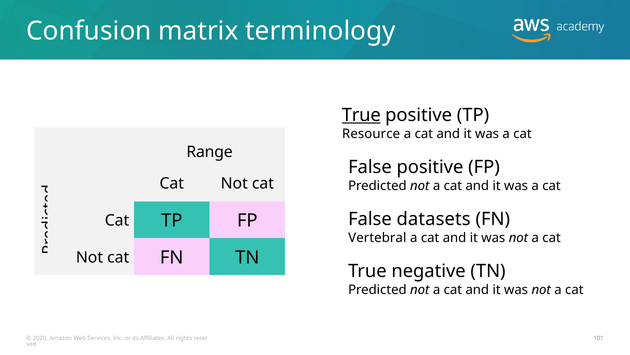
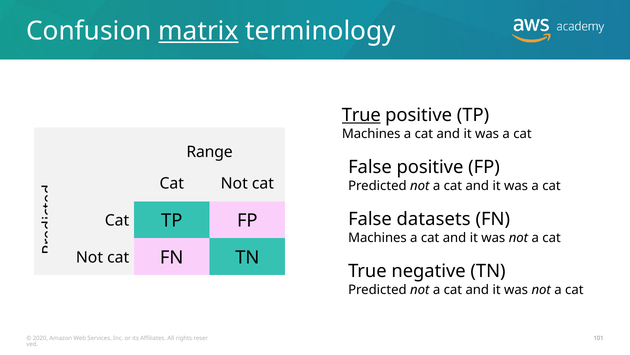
matrix underline: none -> present (198, 31)
Resource: Resource -> Machines (371, 134)
Vertebral: Vertebral -> Machines (377, 237)
